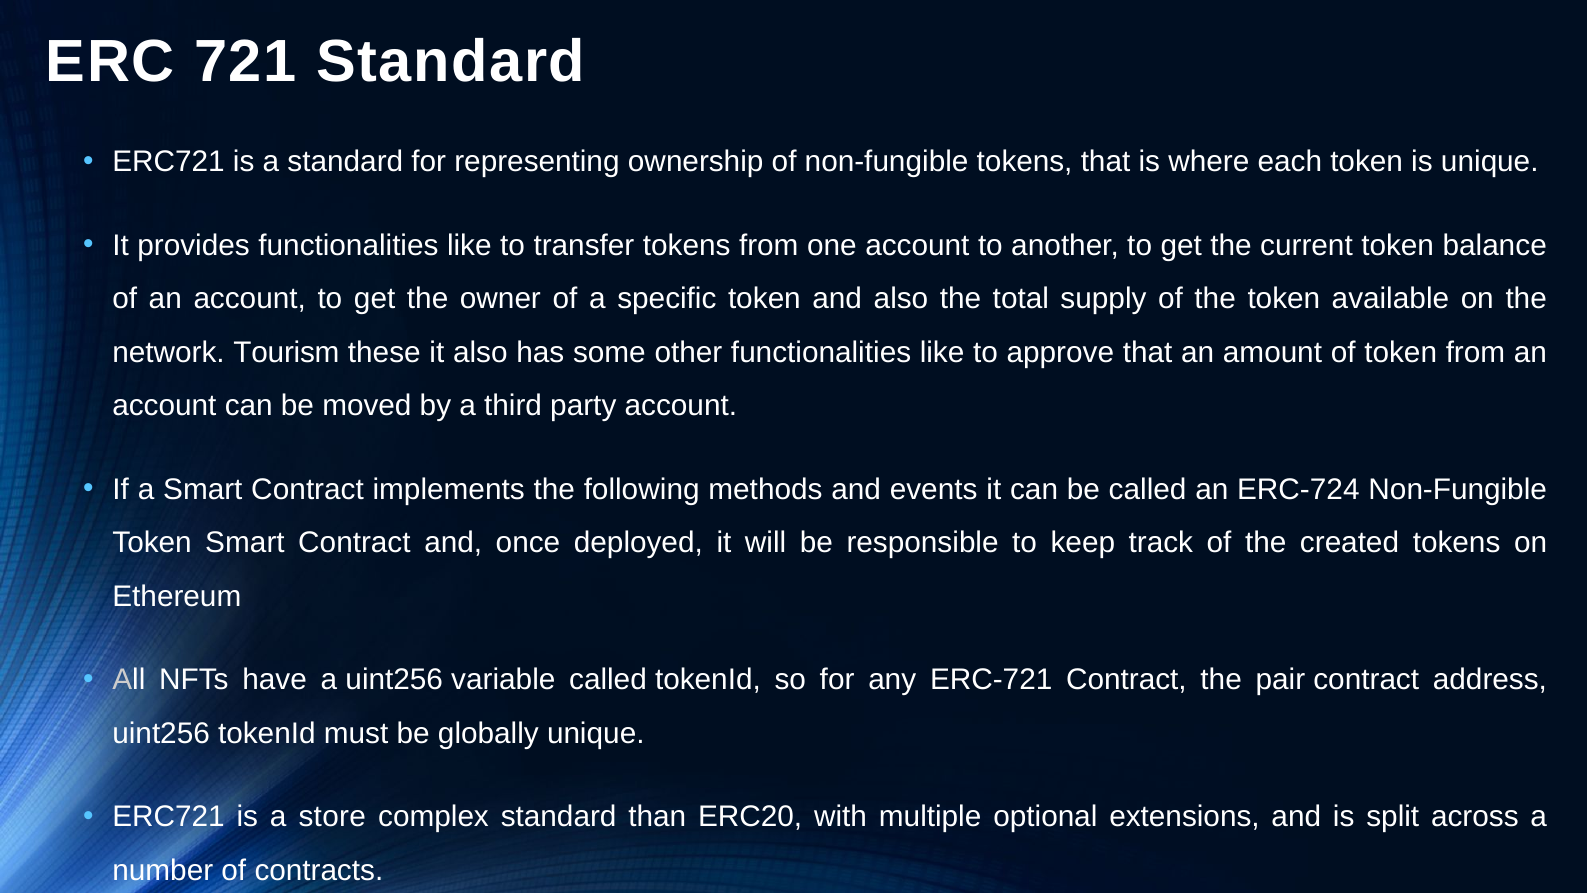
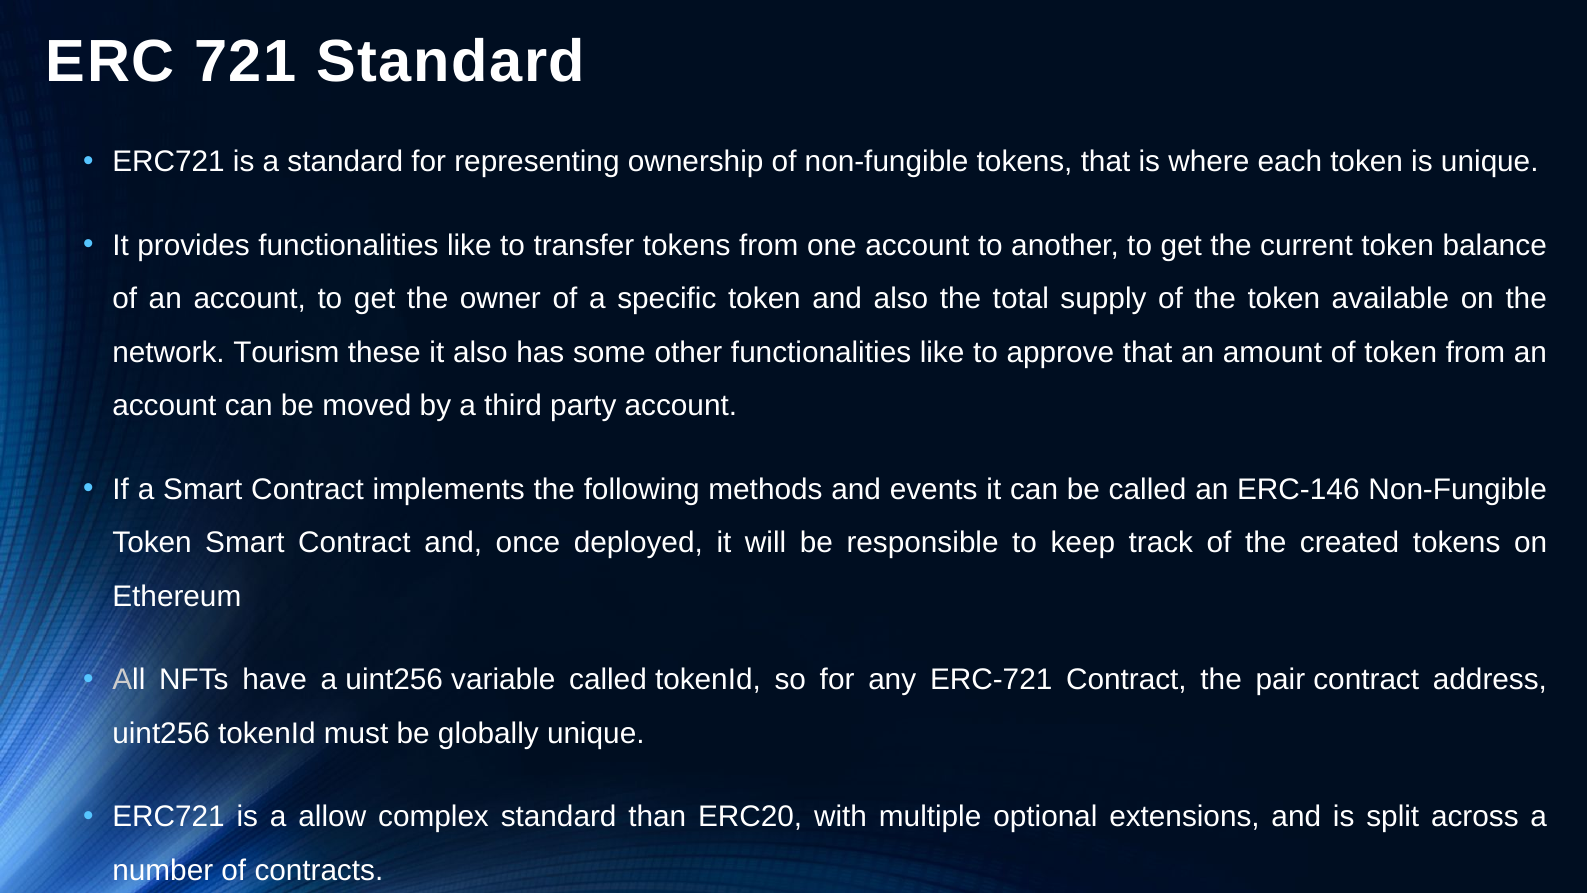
ERC-724: ERC-724 -> ERC-146 (1298, 489)
store: store -> allow (332, 817)
